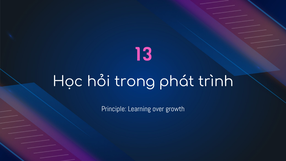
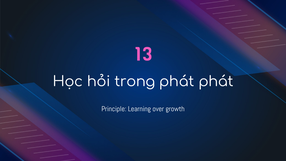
phát trình: trình -> phát (216, 81)
